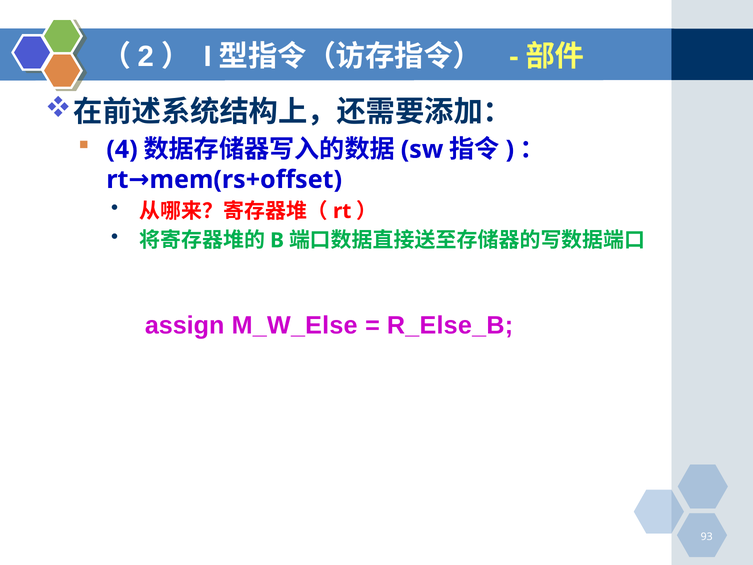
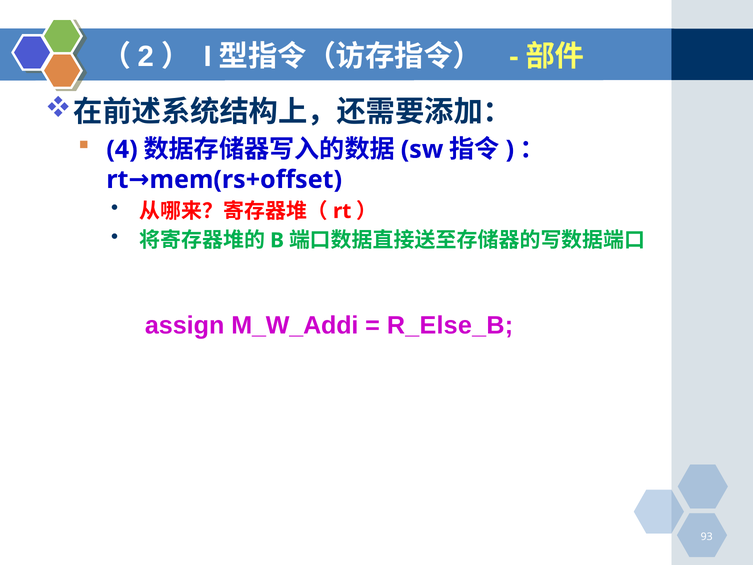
M_W_Else: M_W_Else -> M_W_Addi (295, 325)
